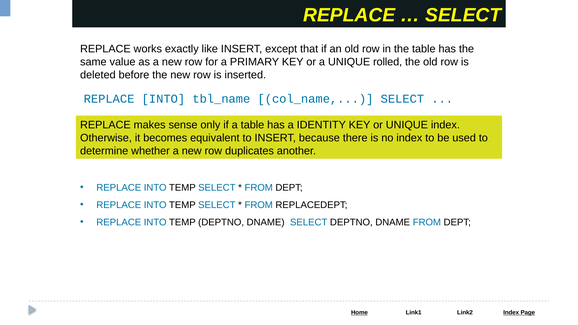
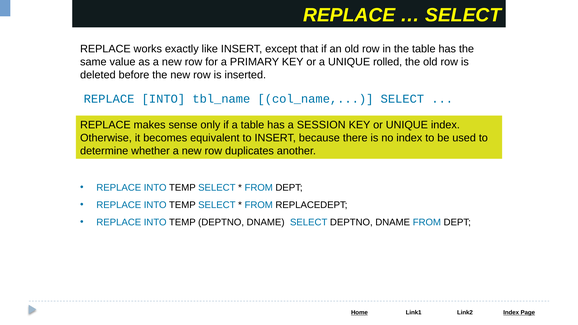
IDENTITY: IDENTITY -> SESSION (321, 125)
